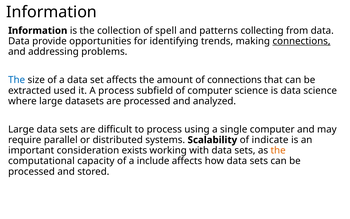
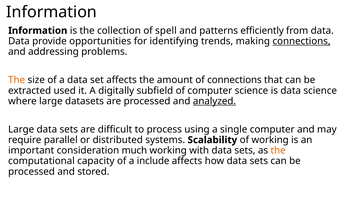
collecting: collecting -> efficiently (262, 31)
The colour: blue -> orange (17, 80)
A process: process -> digitally (116, 90)
analyzed underline: none -> present (214, 101)
of indicate: indicate -> working (270, 140)
exists: exists -> much (134, 150)
